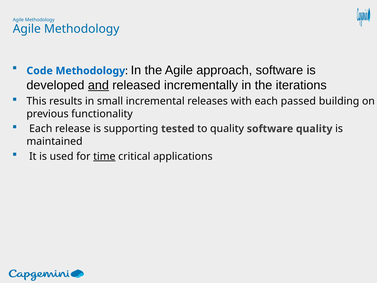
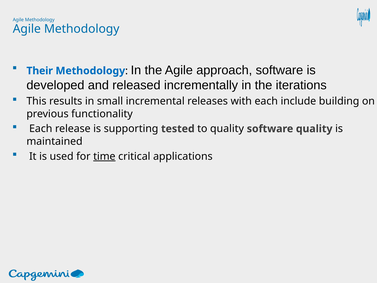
Code: Code -> Their (40, 71)
and underline: present -> none (98, 85)
passed: passed -> include (298, 101)
